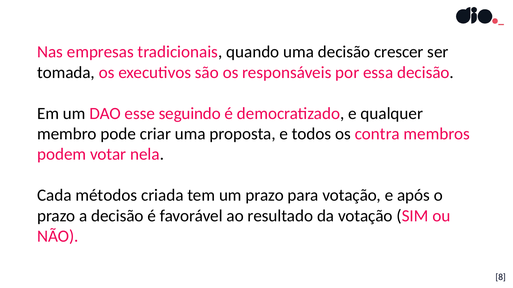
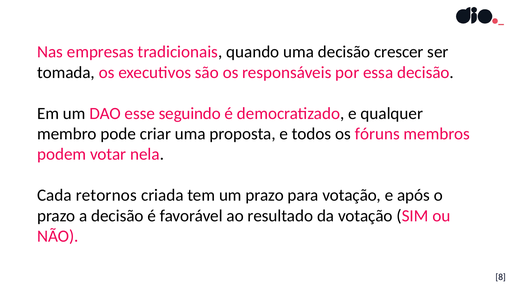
contra: contra -> fóruns (377, 134)
métodos: métodos -> retornos (106, 196)
